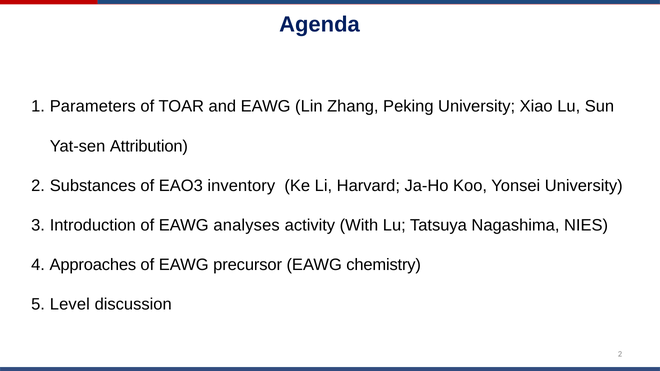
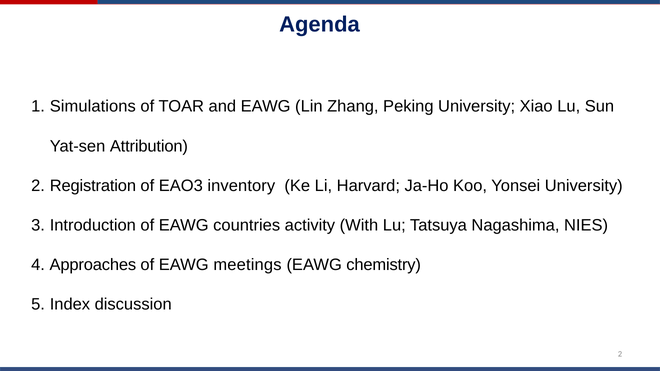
Parameters: Parameters -> Simulations (93, 107)
Substances: Substances -> Registration (93, 186)
analyses: analyses -> countries (247, 225)
precursor: precursor -> meetings (247, 265)
Level: Level -> Index (70, 305)
